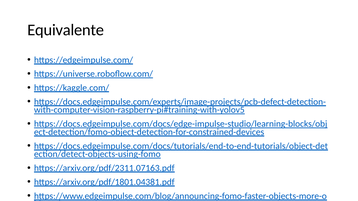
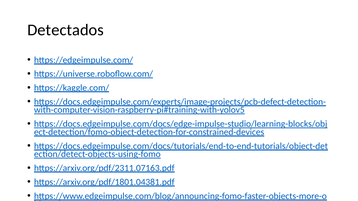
Equivalente: Equivalente -> Detectados (66, 30)
